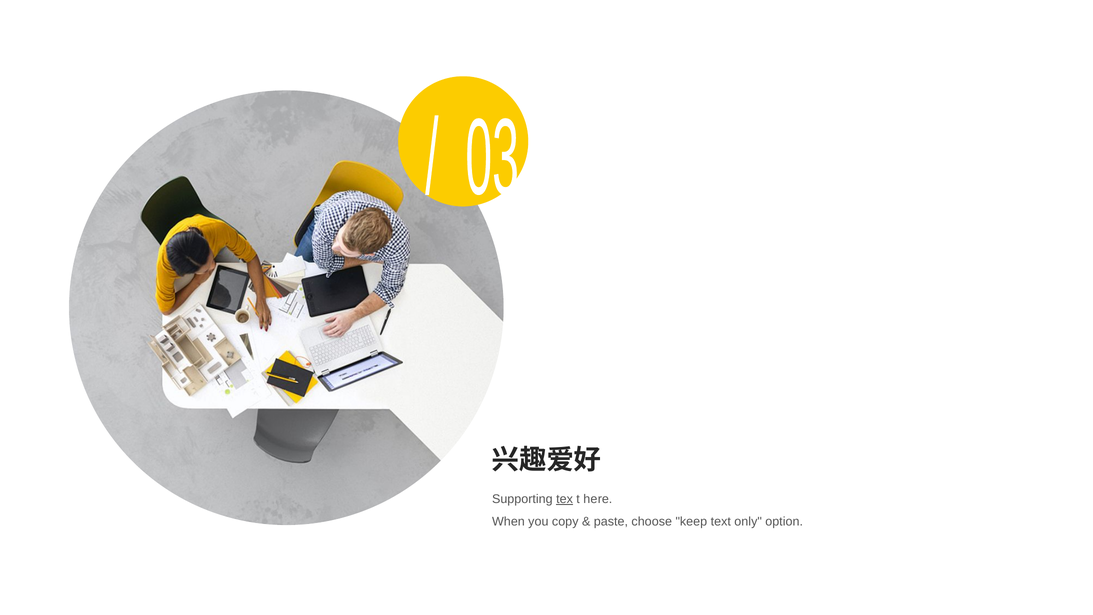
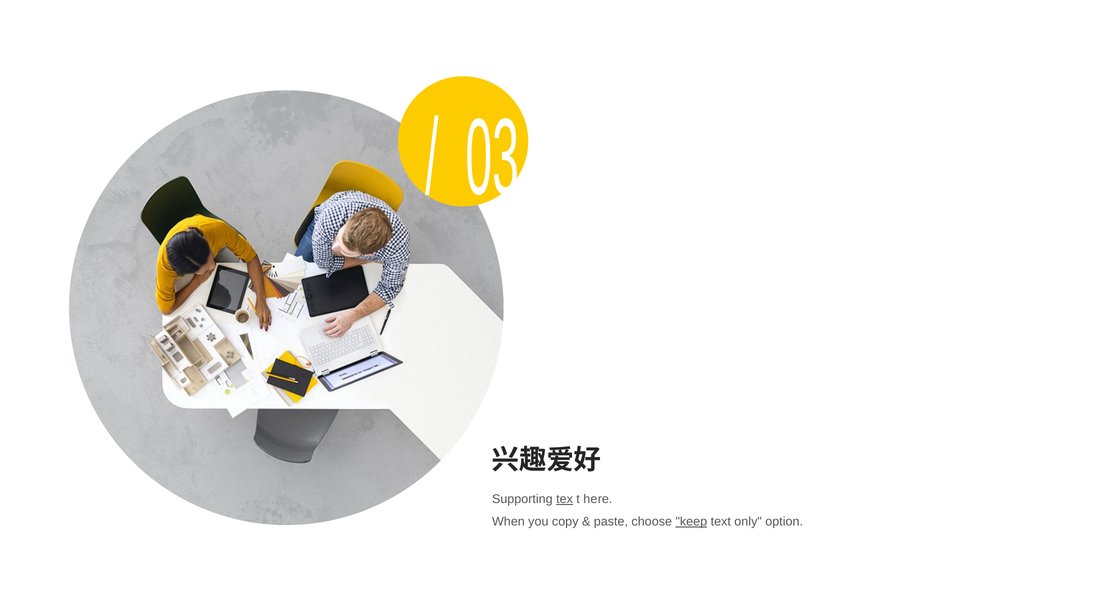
keep underline: none -> present (691, 522)
